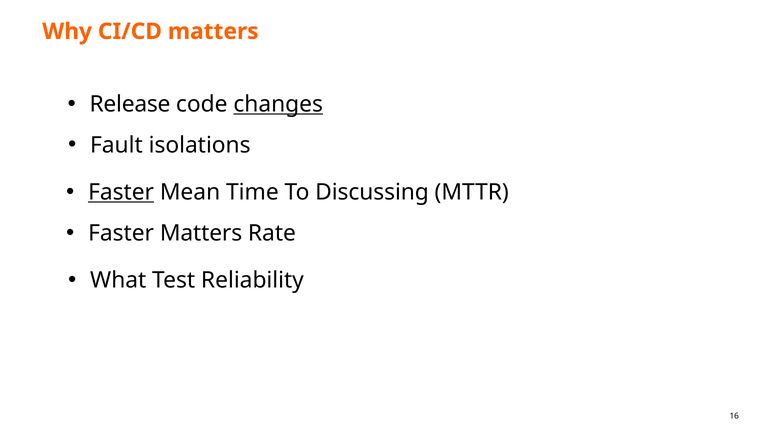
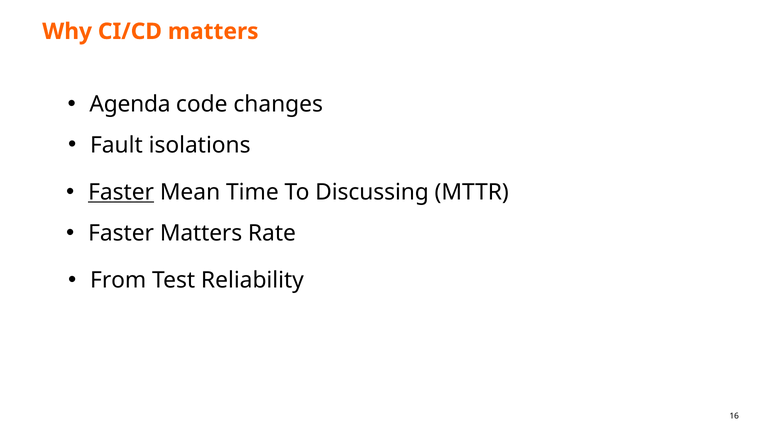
Release: Release -> Agenda (130, 104)
changes underline: present -> none (278, 104)
What: What -> From (118, 281)
